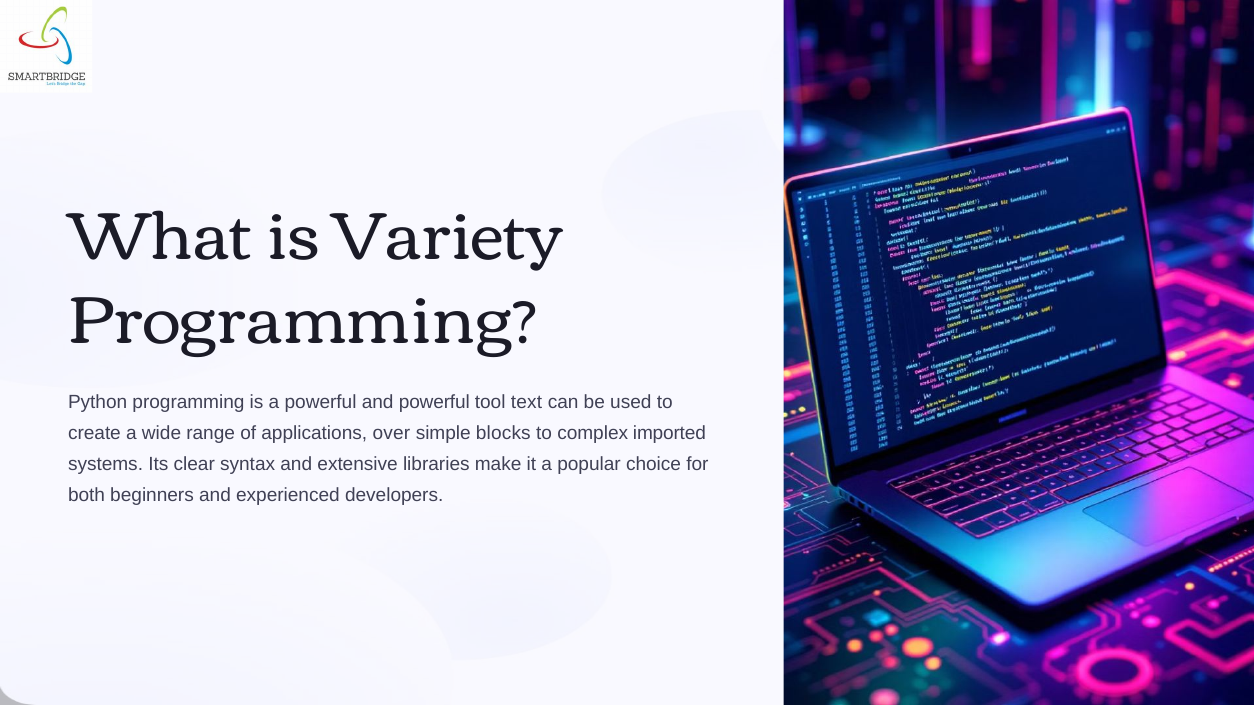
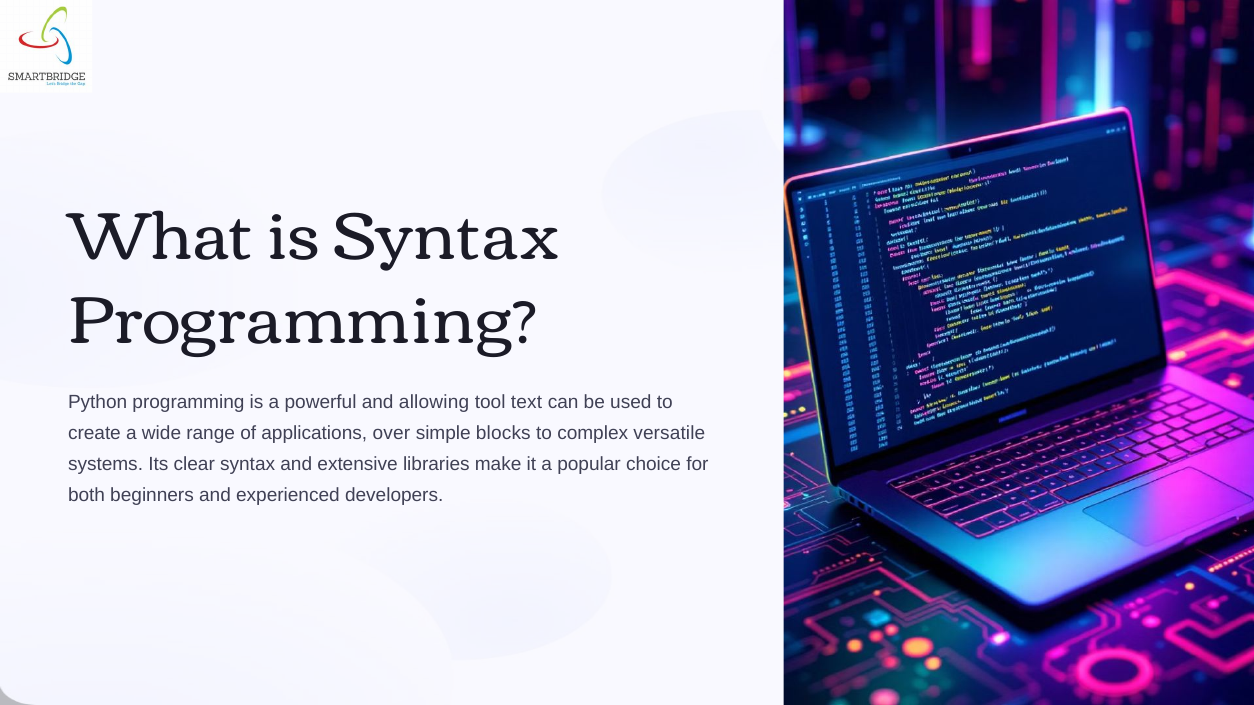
is Variety: Variety -> Syntax (448, 238)
and powerful: powerful -> allowing (434, 403)
imported: imported -> versatile (669, 434)
